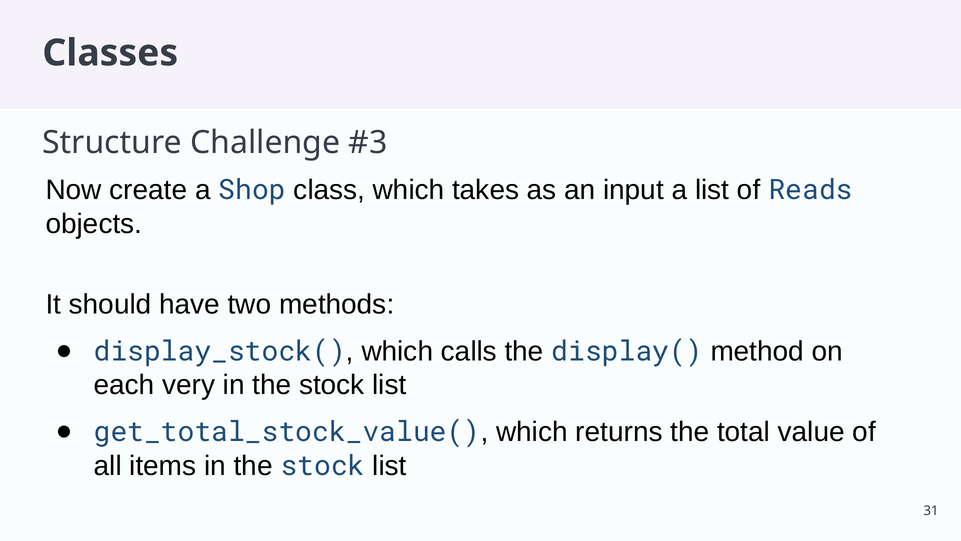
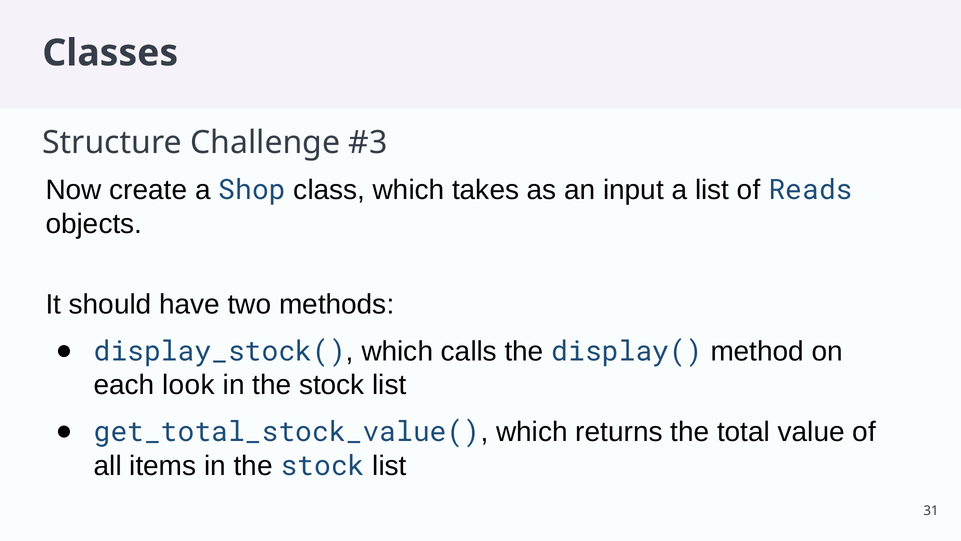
very: very -> look (188, 385)
